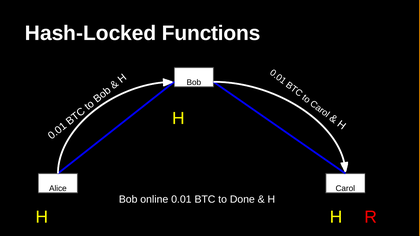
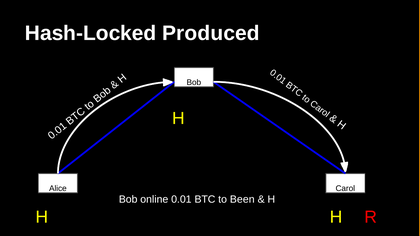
Functions: Functions -> Produced (211, 33)
Done: Done -> Been (242, 200)
